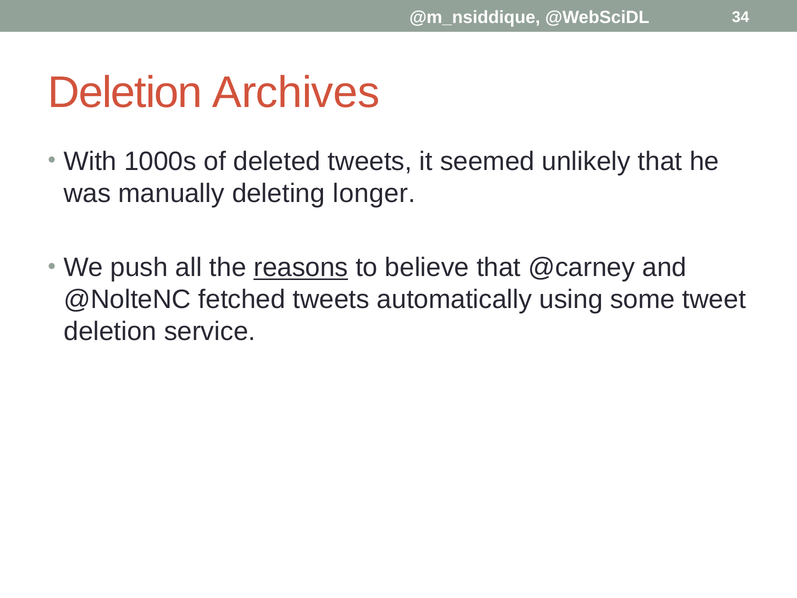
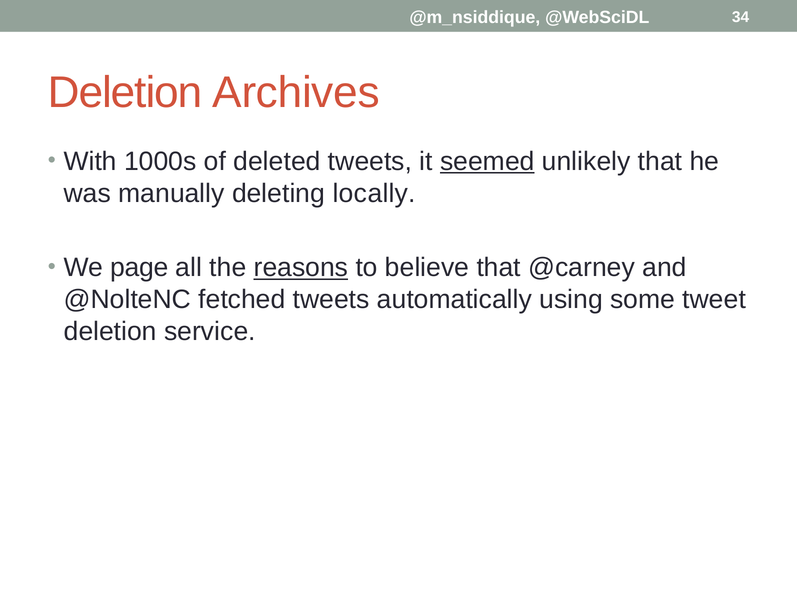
seemed underline: none -> present (487, 161)
longer: longer -> locally (374, 193)
push: push -> page (139, 268)
